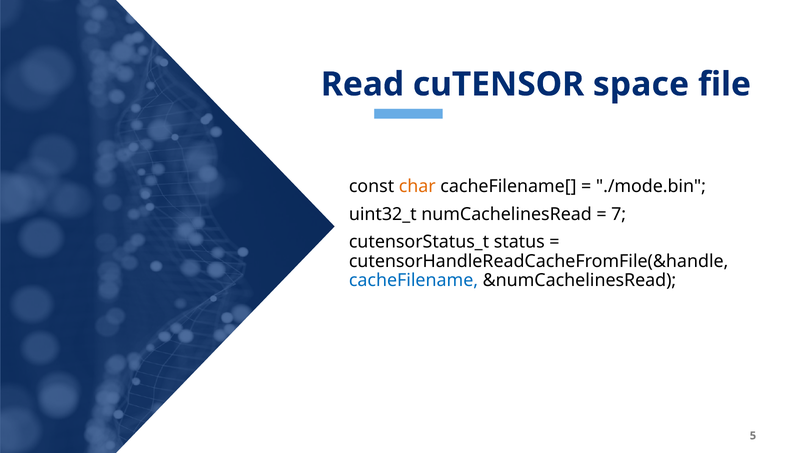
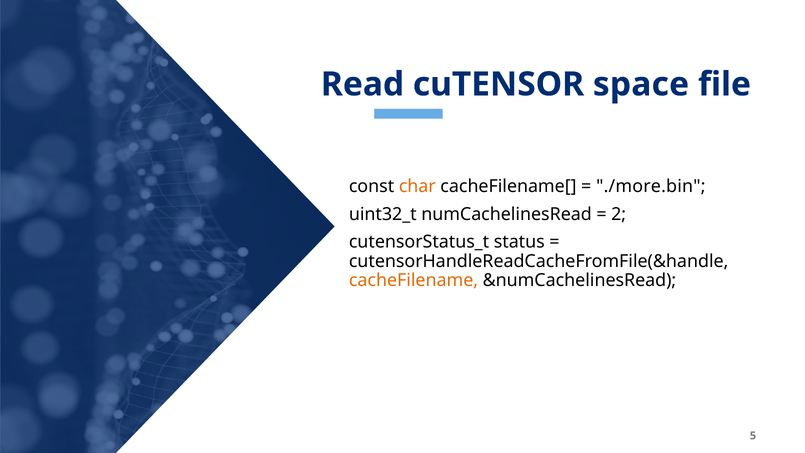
./mode.bin: ./mode.bin -> ./more.bin (651, 186)
7: 7 -> 2 (619, 214)
cacheFilename colour: blue -> orange (414, 280)
